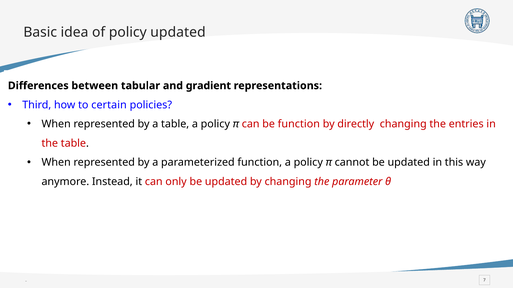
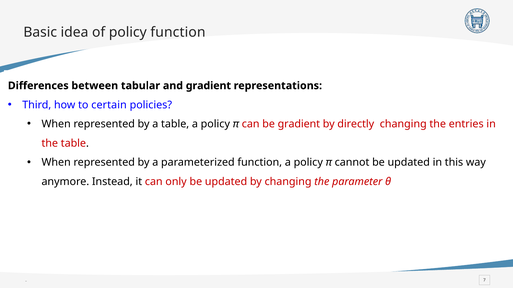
policy updated: updated -> function (178, 32)
be function: function -> gradient (299, 124)
